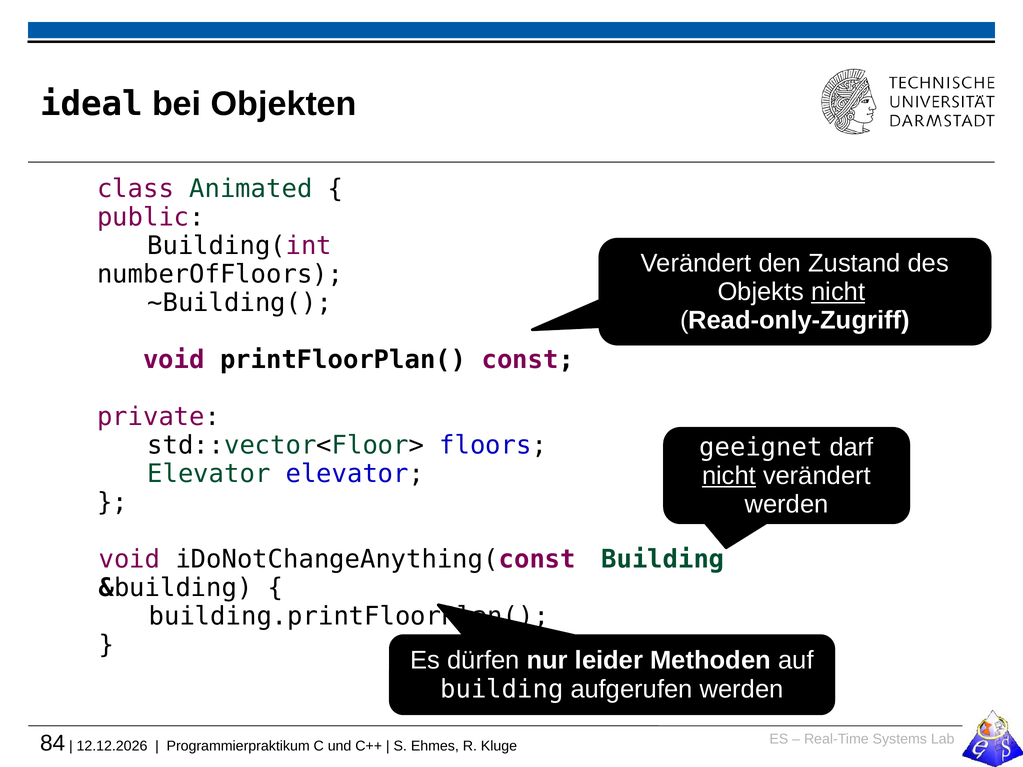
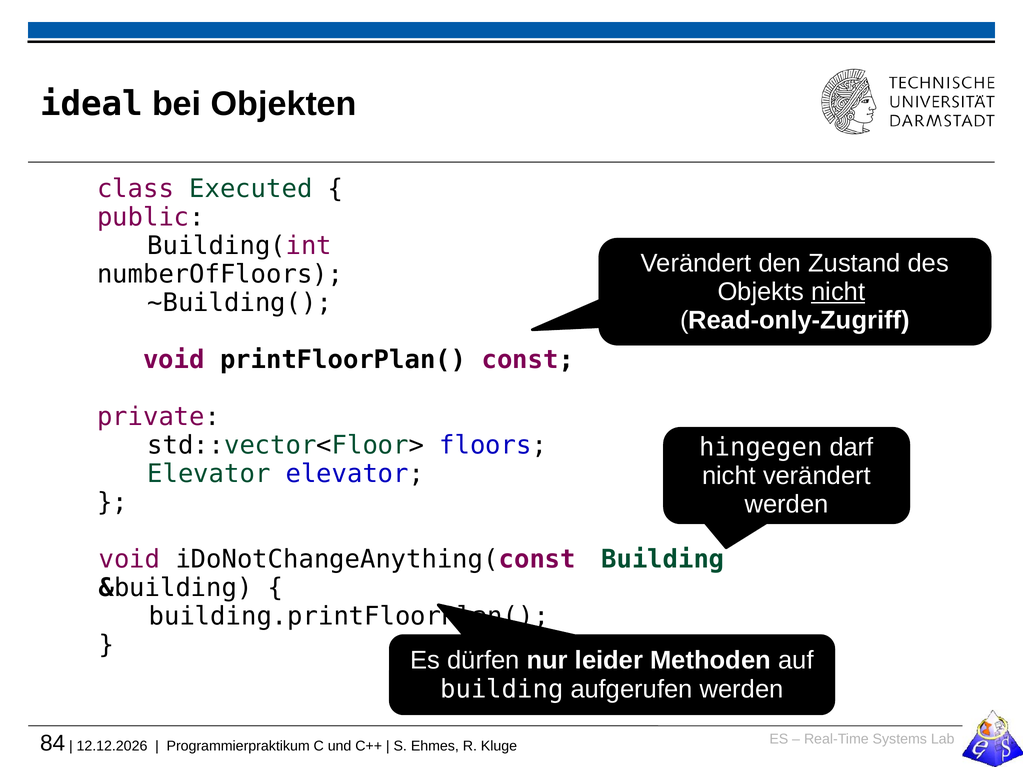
Animated: Animated -> Executed (251, 189)
geeignet: geeignet -> hingegen (761, 447)
nicht underline: present -> none (729, 476)
